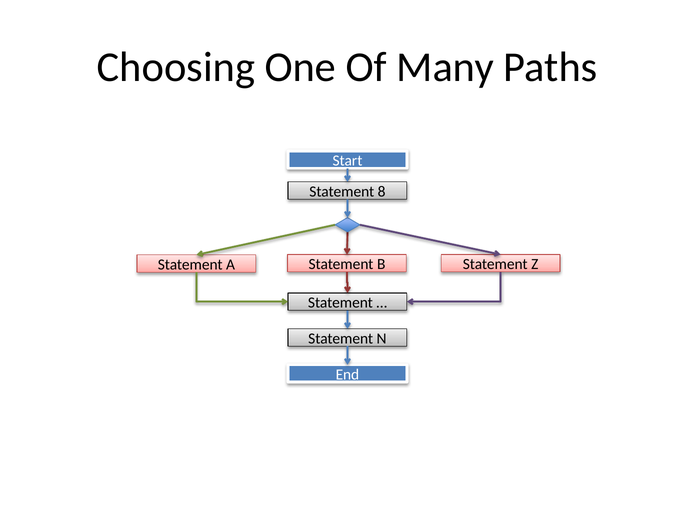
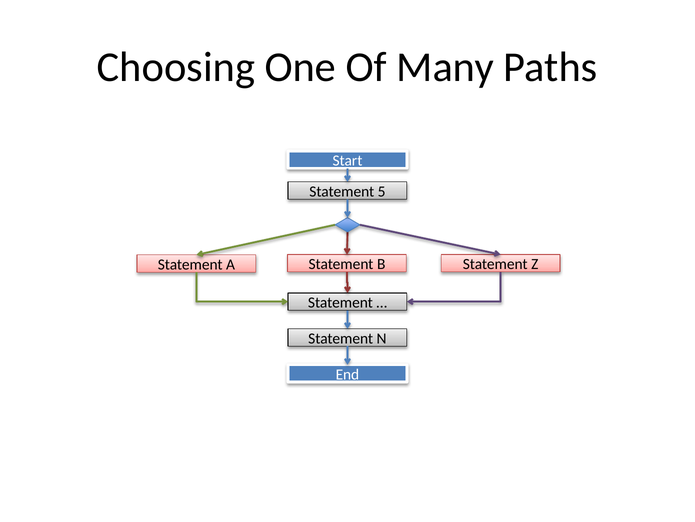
8: 8 -> 5 (382, 191)
